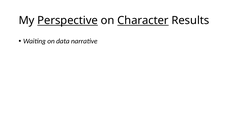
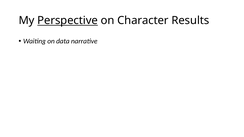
Character underline: present -> none (143, 20)
